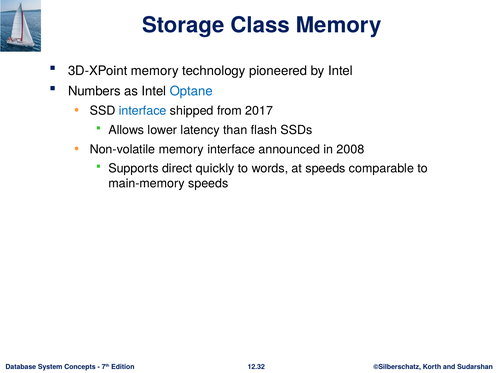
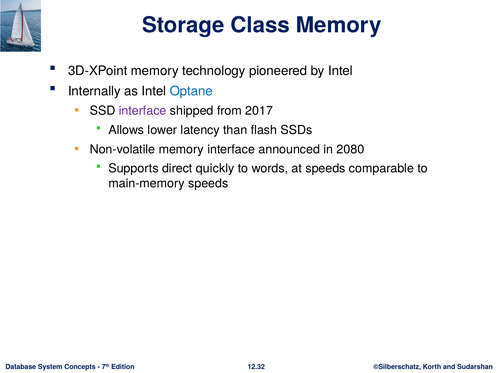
Numbers: Numbers -> Internally (94, 91)
interface colour: blue -> purple (143, 111)
2008: 2008 -> 2080 (350, 149)
